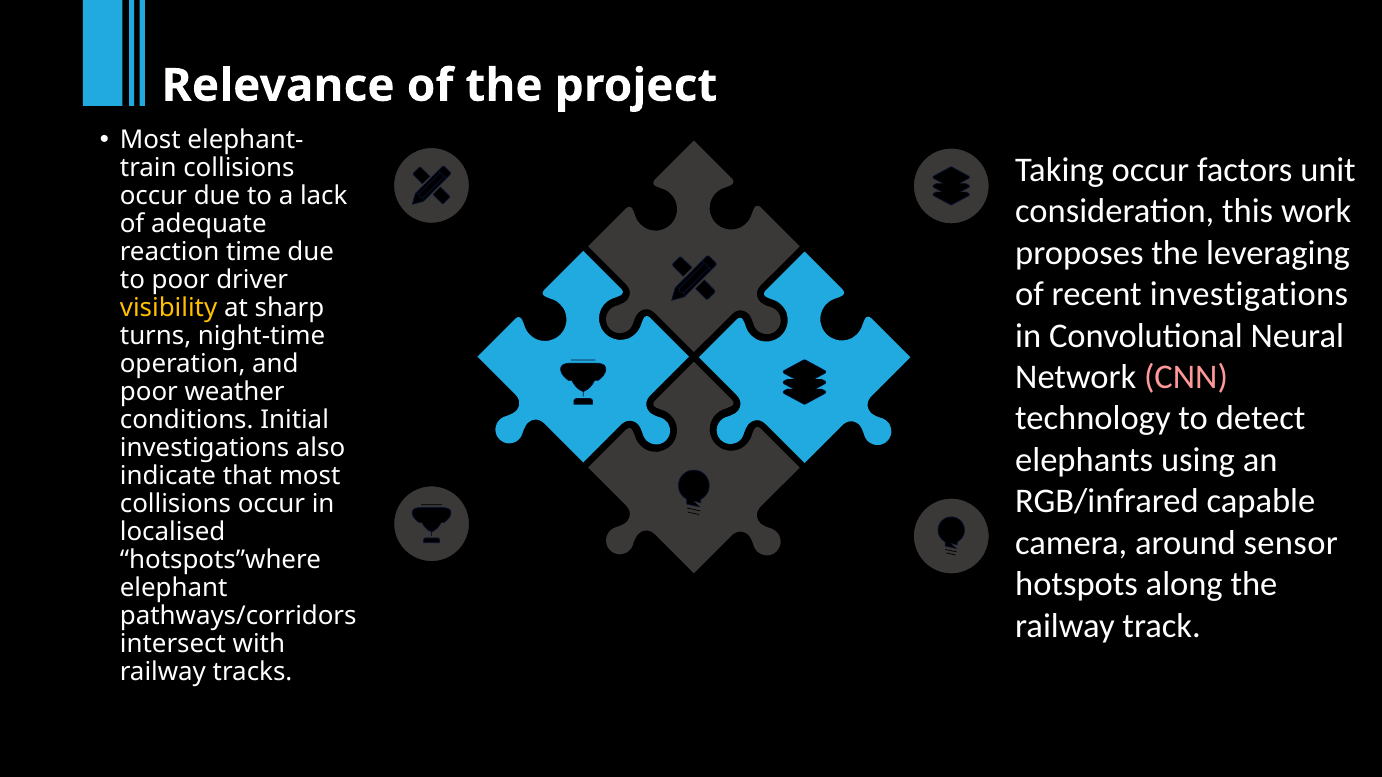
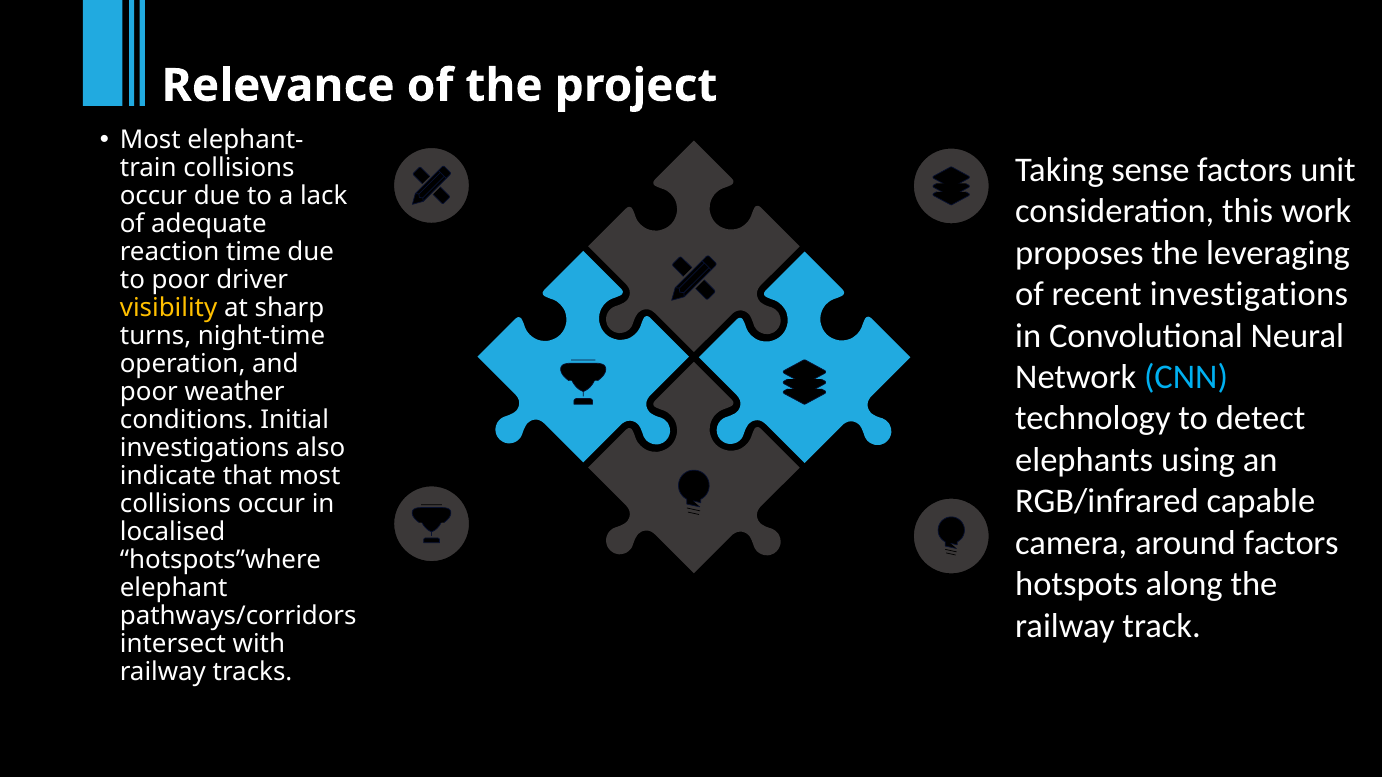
Taking occur: occur -> sense (1151, 170)
CNN colour: pink -> light blue (1186, 377)
around sensor: sensor -> factors (1291, 543)
